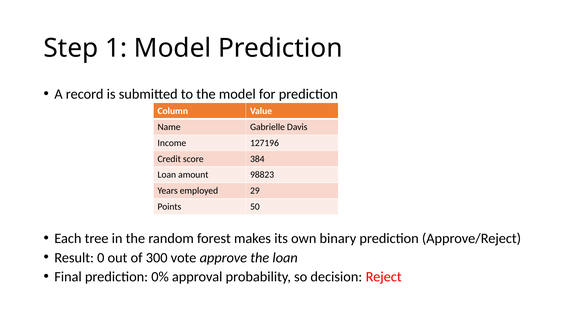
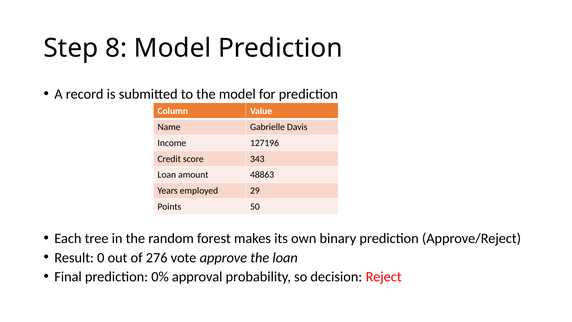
1: 1 -> 8 (116, 48)
384: 384 -> 343 (257, 159)
98823: 98823 -> 48863 (262, 175)
300: 300 -> 276 (157, 257)
